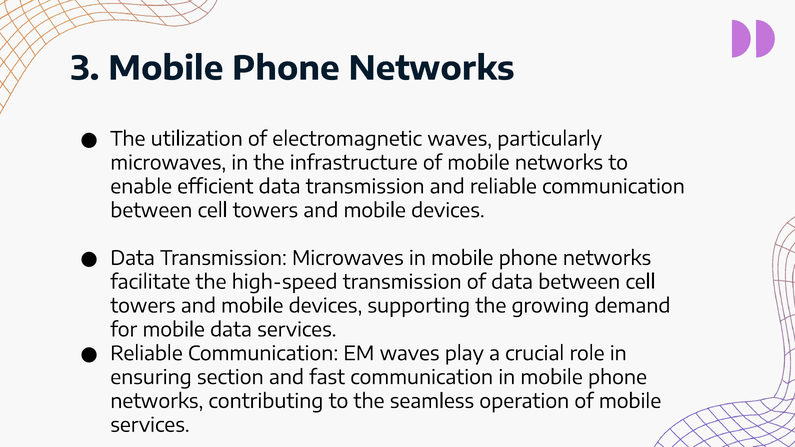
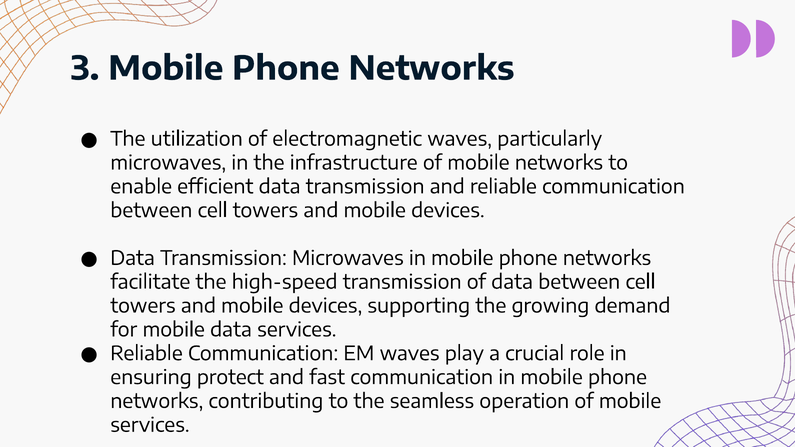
section: section -> protect (230, 378)
